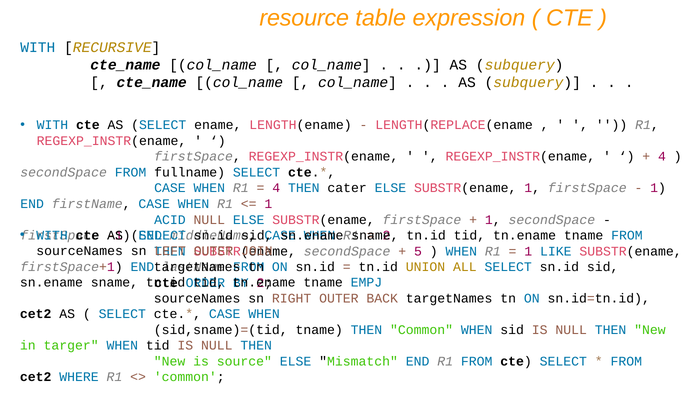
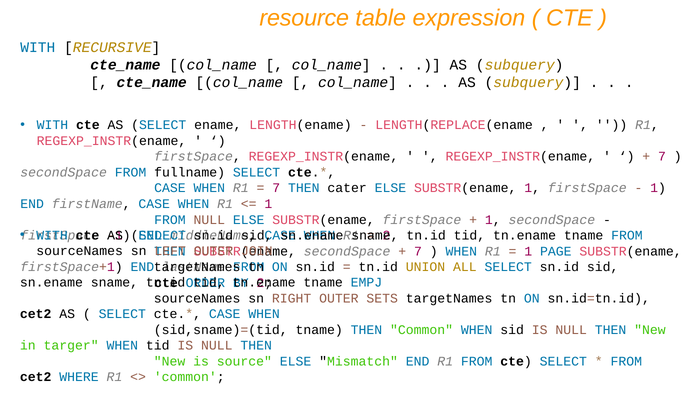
4: 4 -> 7 (662, 157)
4: 4 -> 7 (276, 188)
ACID: ACID -> FROM (170, 220)
5: 5 -> 7 (418, 251)
LIKE: LIKE -> PAGE (556, 251)
BACK: BACK -> SETS (382, 298)
